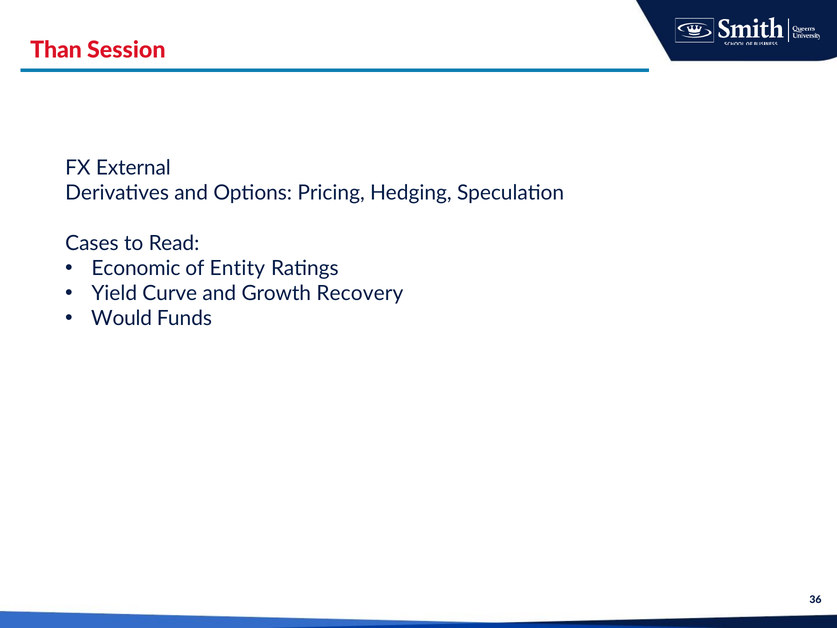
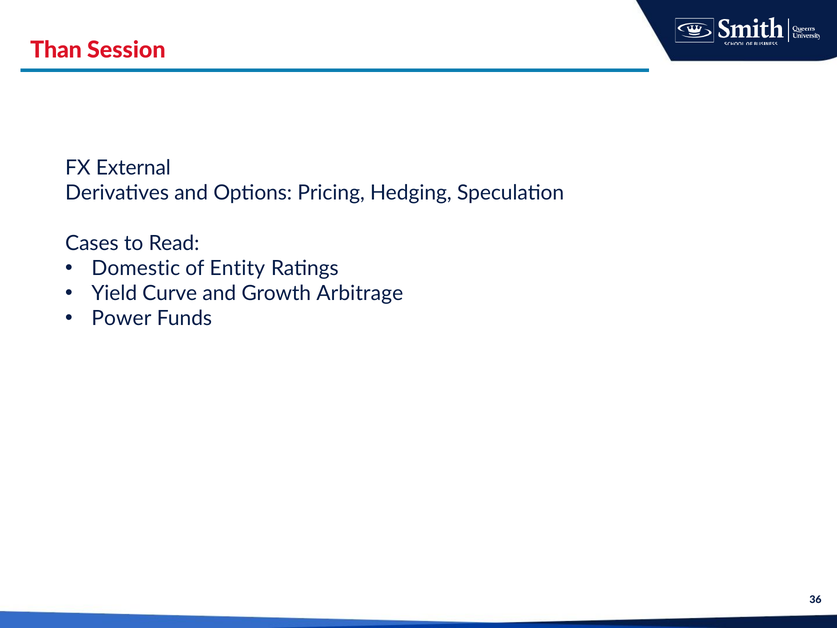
Economic: Economic -> Domestic (136, 268)
Recovery: Recovery -> Arbitrage (360, 293)
Would: Would -> Power (121, 318)
